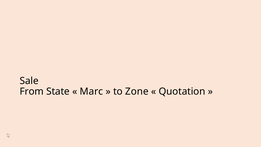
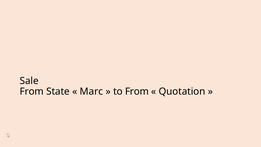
to Zone: Zone -> From (137, 91)
